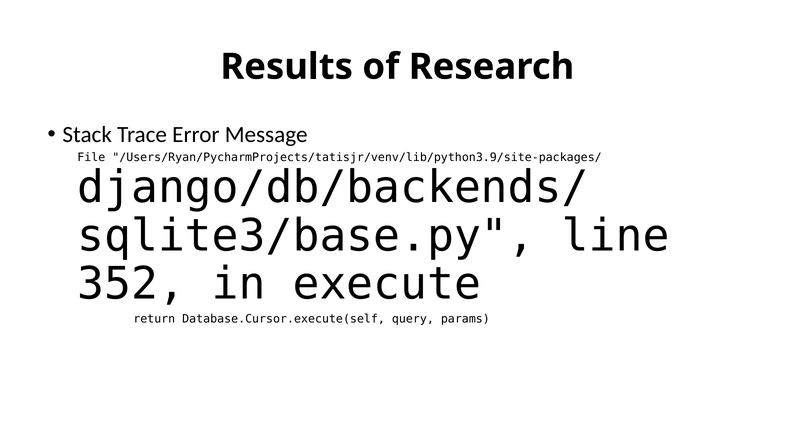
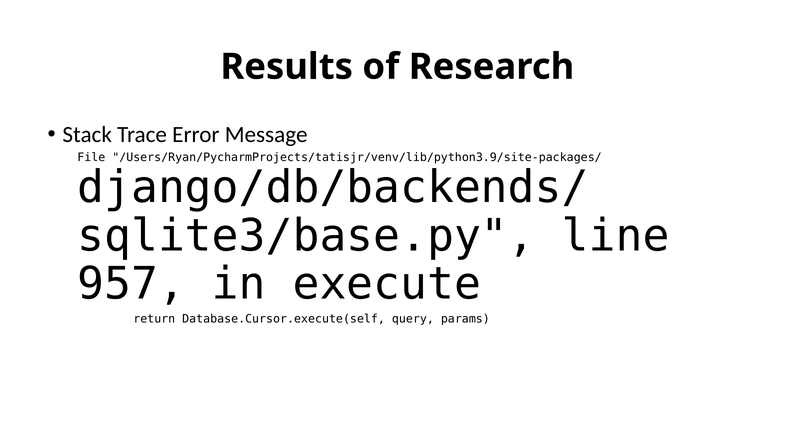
352: 352 -> 957 (131, 284)
